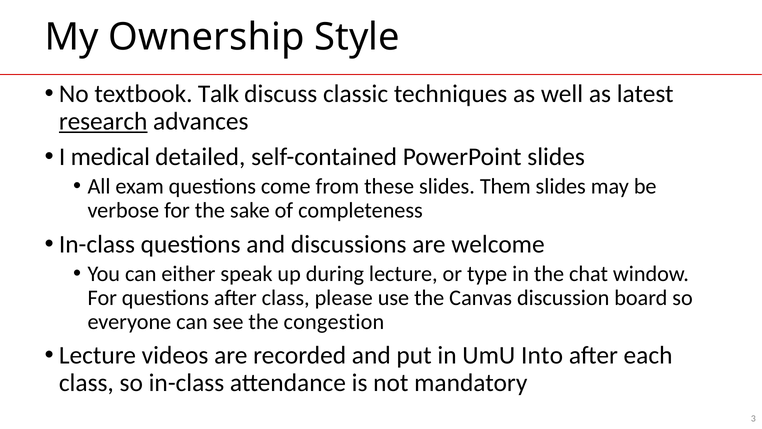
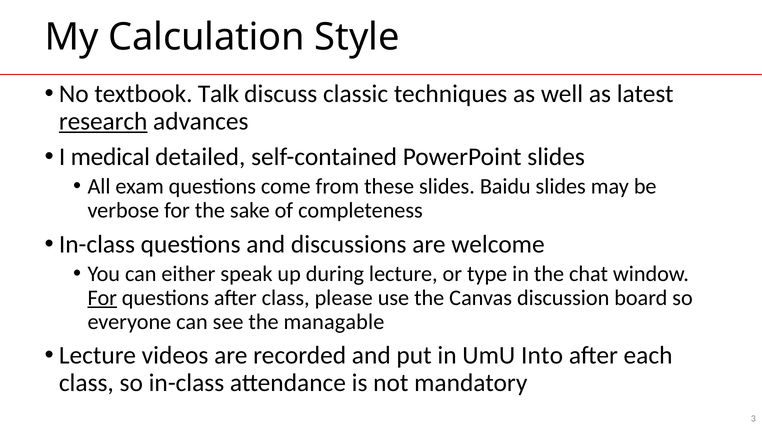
Ownership: Ownership -> Calculation (207, 37)
Them: Them -> Baidu (505, 186)
For underline: none -> present (102, 298)
congestion: congestion -> managable (334, 321)
